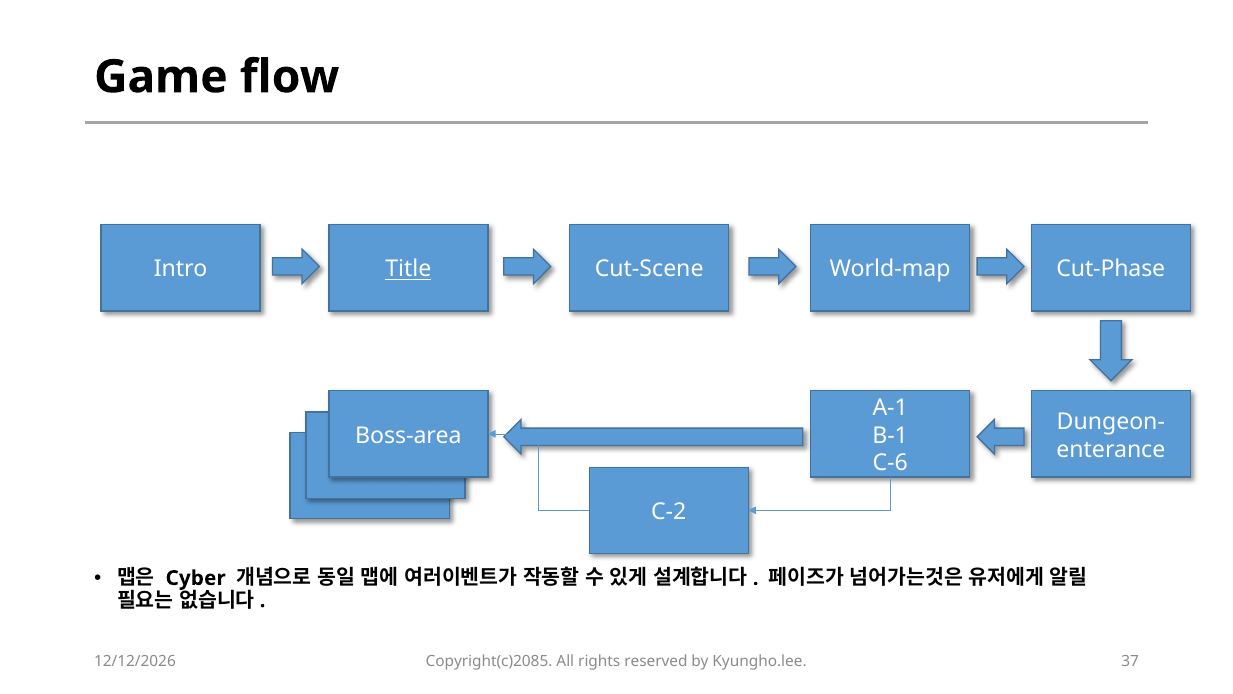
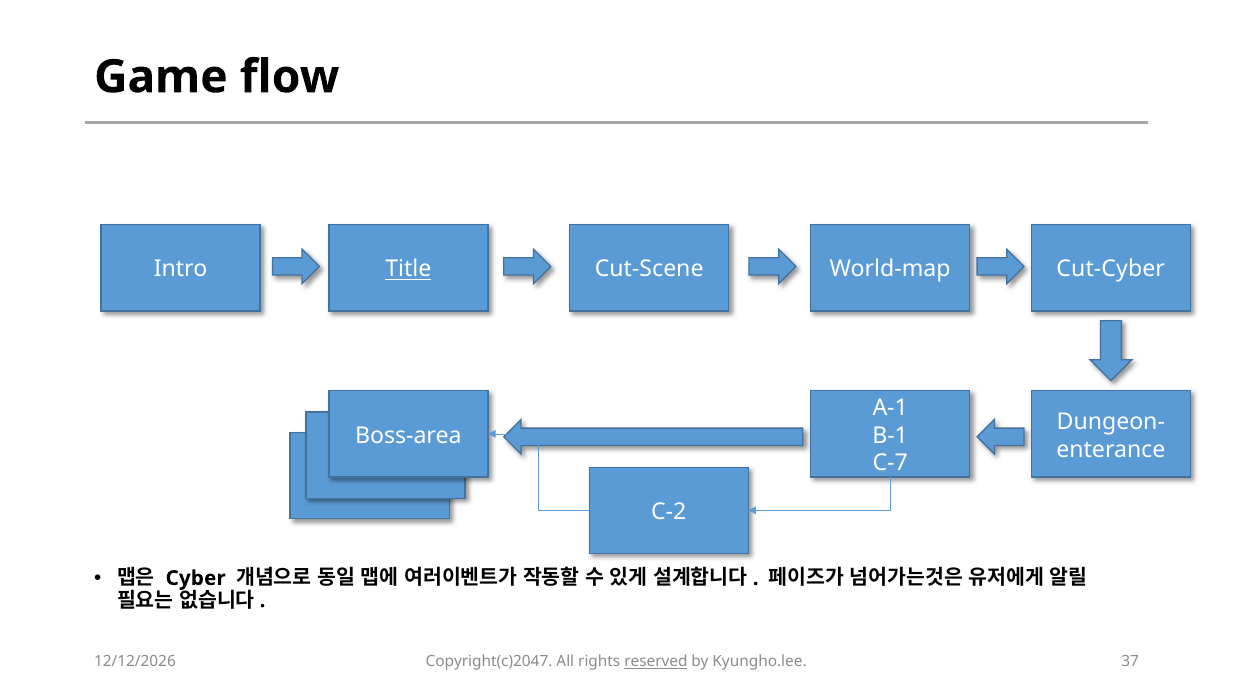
Cut-Phase: Cut-Phase -> Cut-Cyber (1111, 269)
C-6: C-6 -> C-7 (890, 463)
Copyright(c)2085: Copyright(c)2085 -> Copyright(c)2047 (489, 661)
reserved underline: none -> present (656, 661)
